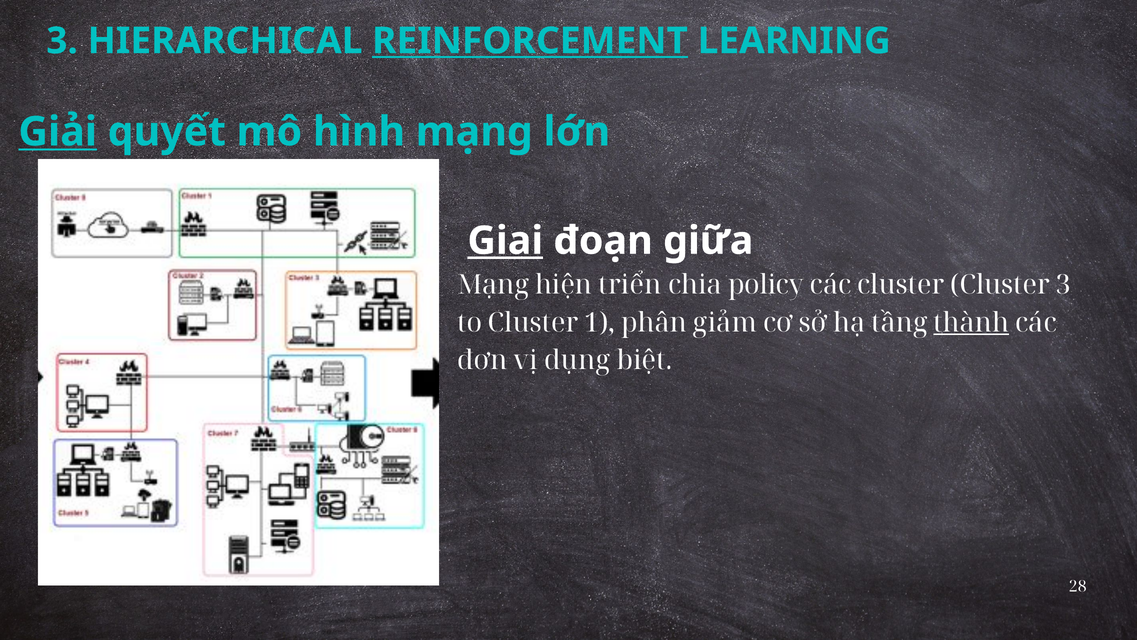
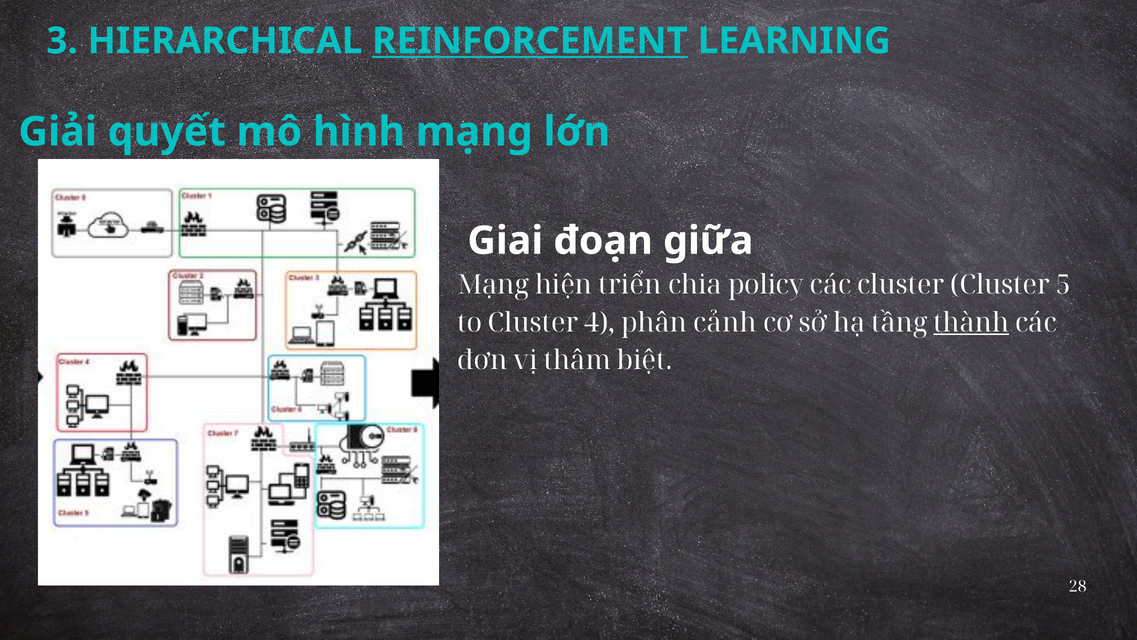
Giải underline: present -> none (58, 132)
Giai underline: present -> none (505, 241)
Cluster 3: 3 -> 5 (1063, 285)
1: 1 -> 4 (600, 322)
giảm: giảm -> cảnh (725, 322)
dụng: dụng -> thâm (577, 360)
